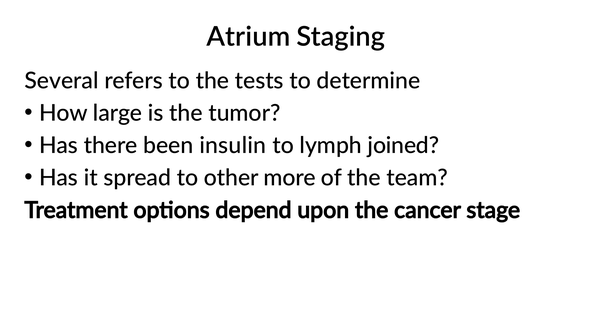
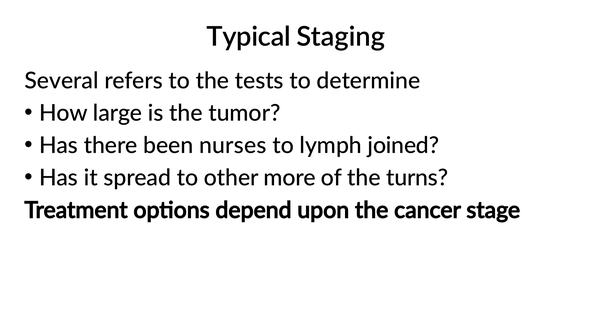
Atrium: Atrium -> Typical (249, 37)
insulin: insulin -> nurses (233, 145)
team: team -> turns (417, 178)
